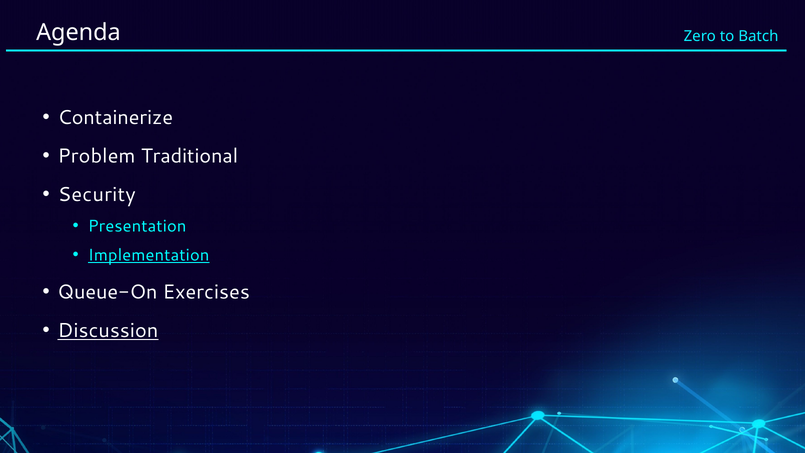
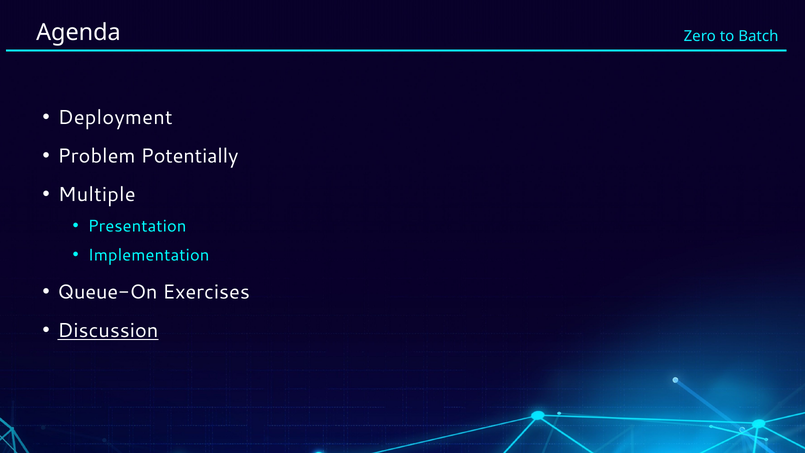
Containerize: Containerize -> Deployment (115, 118)
Traditional: Traditional -> Potentially (190, 156)
Security: Security -> Multiple (97, 195)
Implementation underline: present -> none (149, 255)
